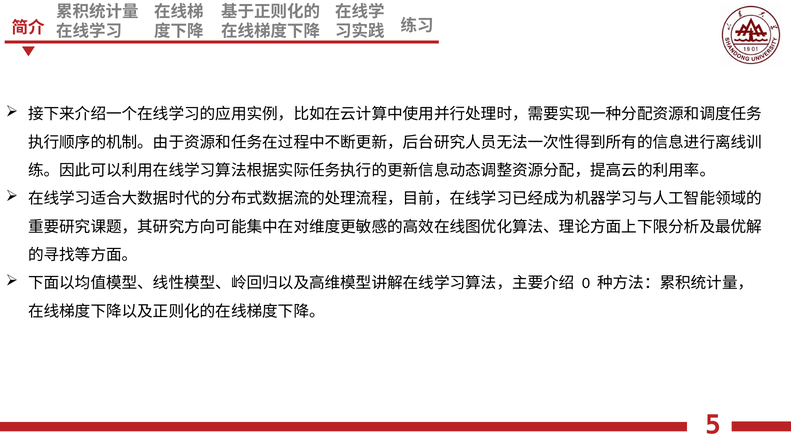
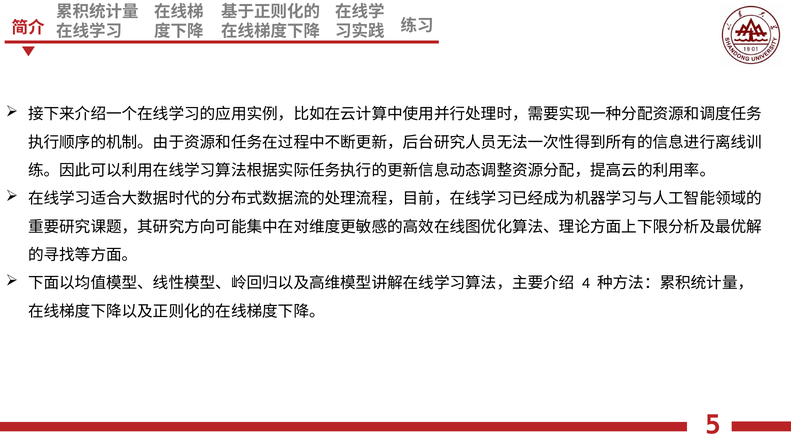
0: 0 -> 4 (586, 283)
